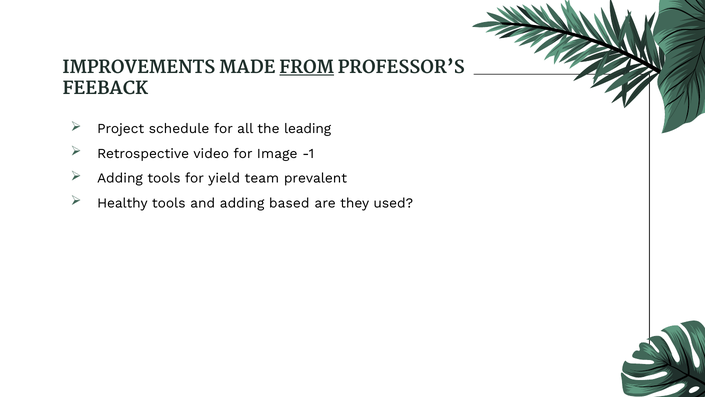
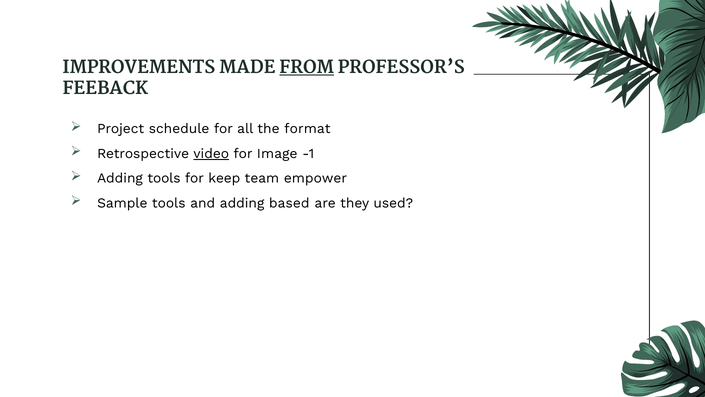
leading: leading -> format (307, 129)
video underline: none -> present (211, 153)
yield: yield -> keep (224, 178)
prevalent: prevalent -> empower (315, 178)
Healthy: Healthy -> Sample (122, 203)
